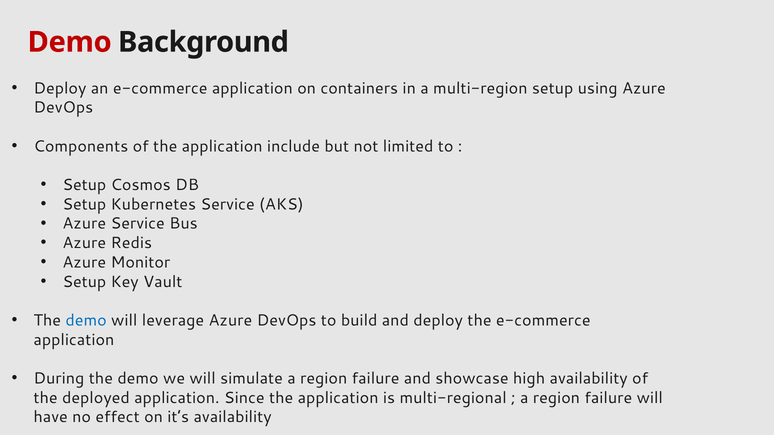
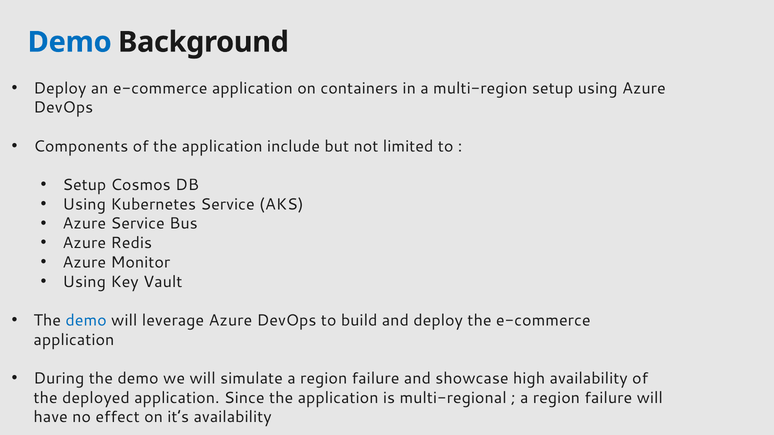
Demo colour: red -> blue (70, 42)
Setup: Setup -> Using (84, 204)
Setup: Setup -> Using (84, 282)
